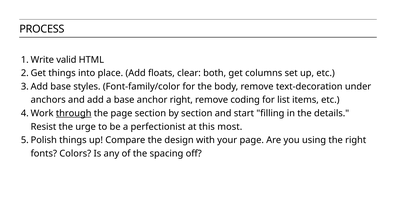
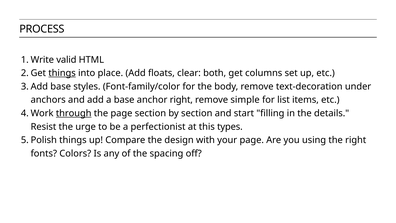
things underline: none -> present (62, 73)
coding: coding -> simple (245, 100)
most: most -> types (230, 126)
